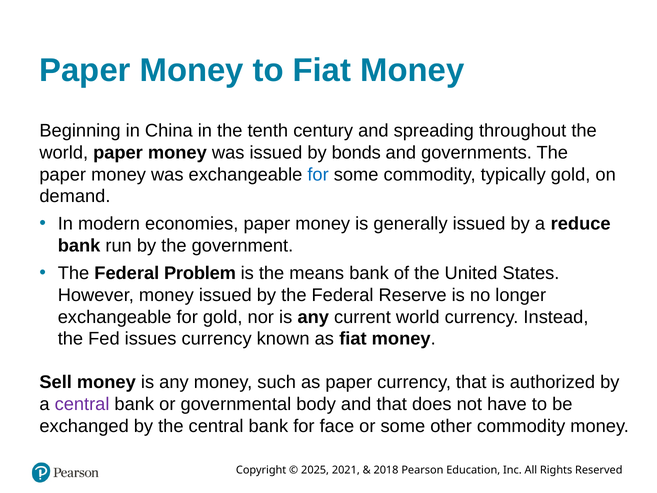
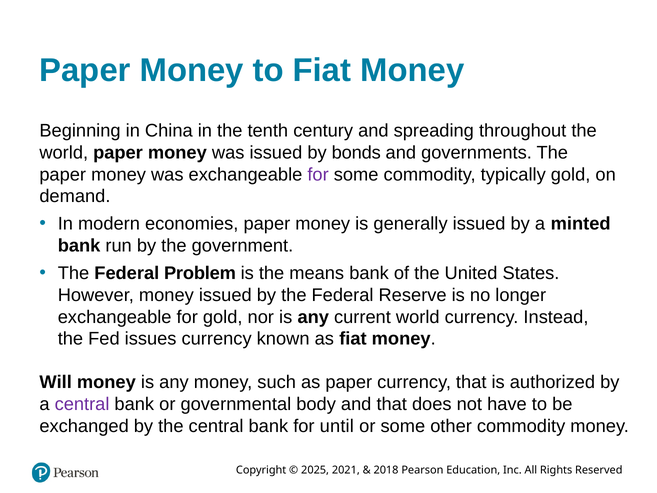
for colour: blue -> purple (318, 174)
reduce: reduce -> minted (581, 224)
Sell: Sell -> Will (56, 382)
face: face -> until (337, 426)
